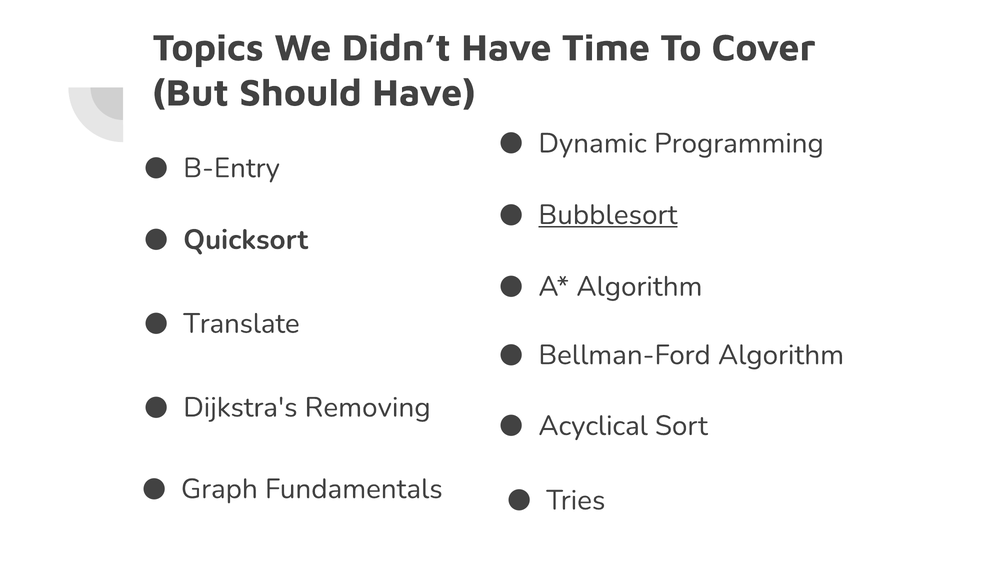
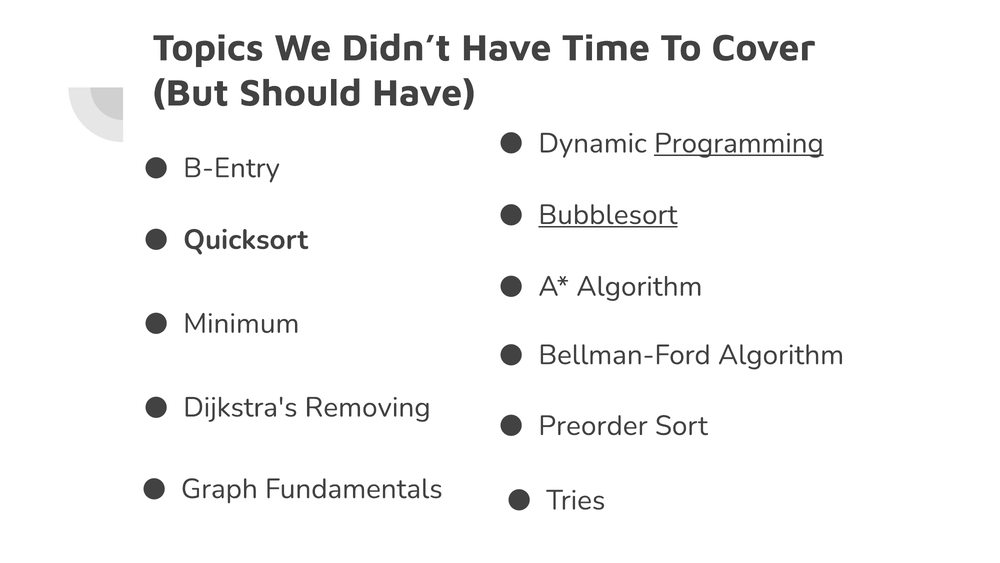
Programming underline: none -> present (739, 143)
Translate: Translate -> Minimum (241, 323)
Acyclical: Acyclical -> Preorder (593, 425)
